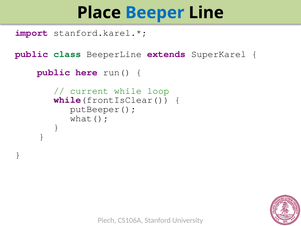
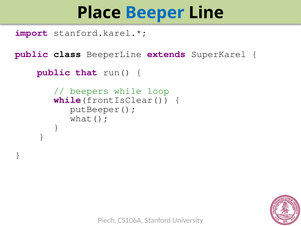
class colour: green -> black (67, 54)
here: here -> that (87, 72)
current: current -> beepers (89, 91)
